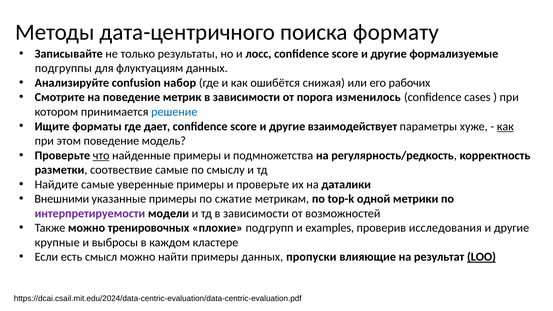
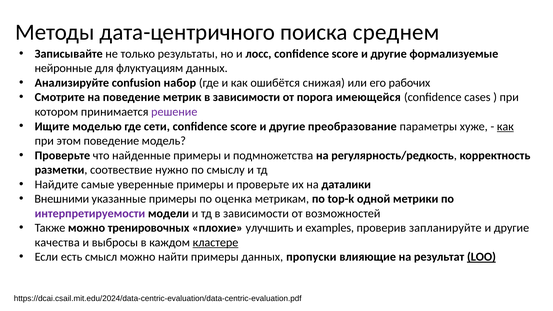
формату: формату -> среднем (396, 32)
подгруппы: подгруппы -> нейронные (63, 68)
изменилось: изменилось -> имеющейся (368, 97)
решение colour: blue -> purple (174, 112)
форматы: форматы -> моделью (97, 126)
дает: дает -> сети (157, 126)
взаимодействует: взаимодействует -> преобразование (352, 126)
что underline: present -> none (101, 155)
соотвествие самые: самые -> нужно (172, 170)
сжатие: сжатие -> оценка (233, 199)
подгрупп: подгрупп -> улучшить (270, 228)
исследования: исследования -> запланируйте (445, 228)
крупные: крупные -> качества (57, 243)
кластере underline: none -> present (216, 243)
